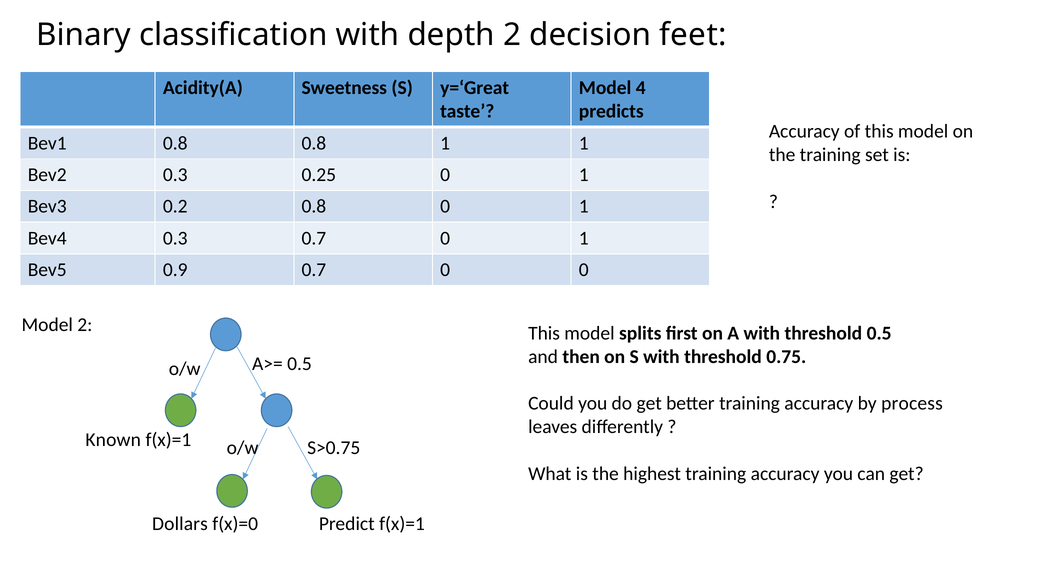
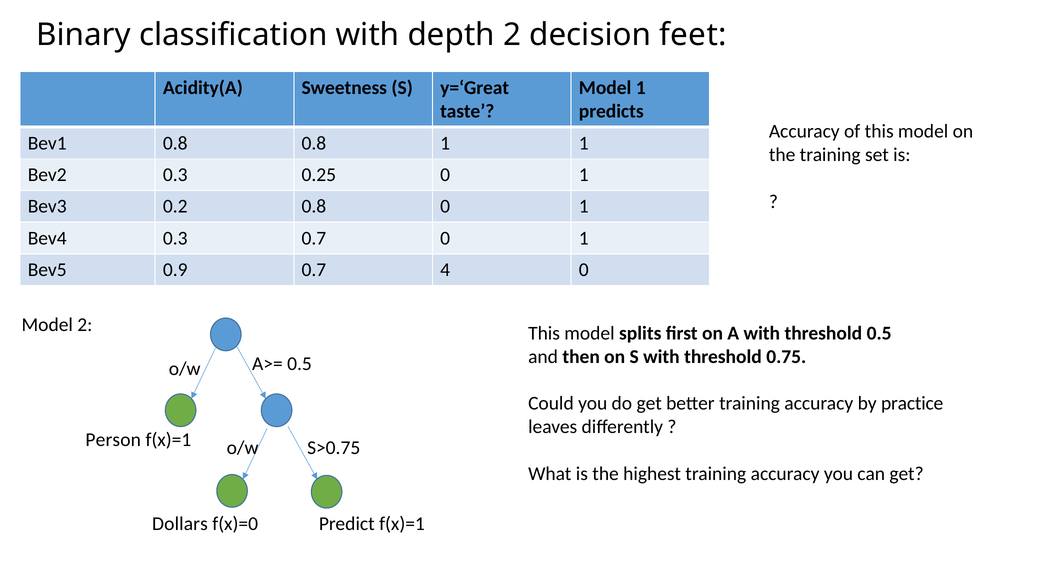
Model 4: 4 -> 1 (641, 88)
0.9 0.7 0: 0 -> 4 (445, 270)
process: process -> practice (912, 403)
Known: Known -> Person (113, 440)
